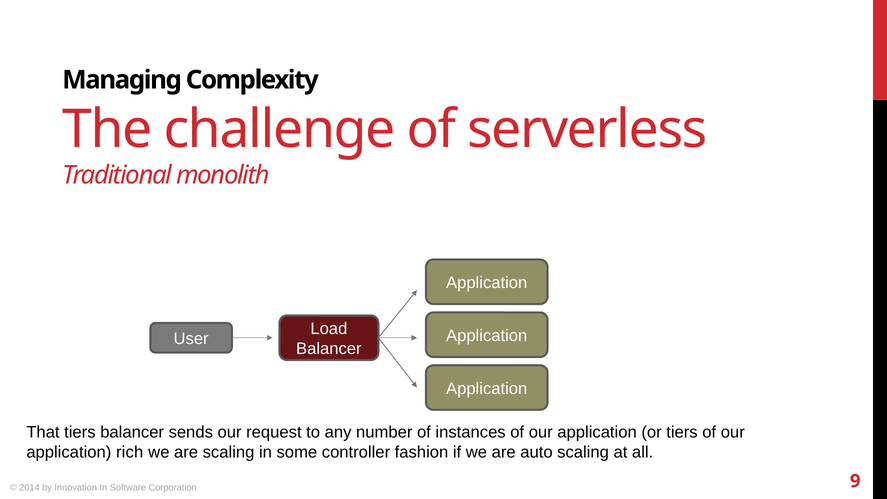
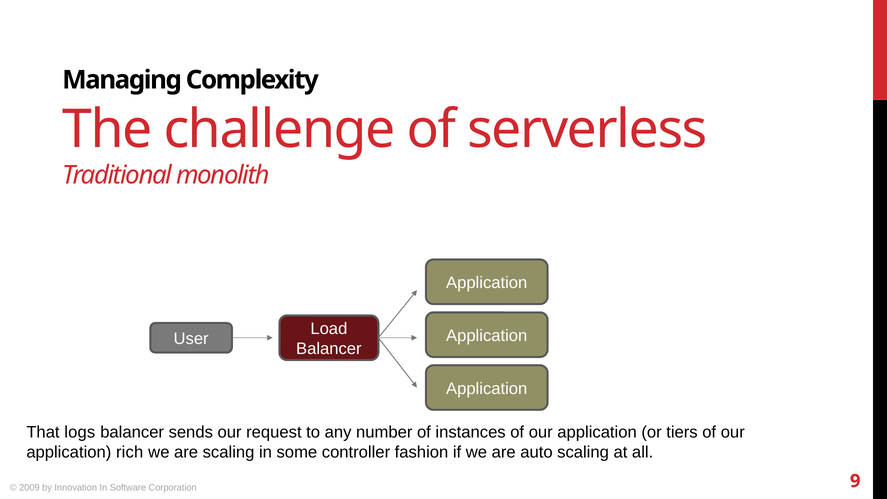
That tiers: tiers -> logs (80, 432)
2014: 2014 -> 2009 (29, 488)
